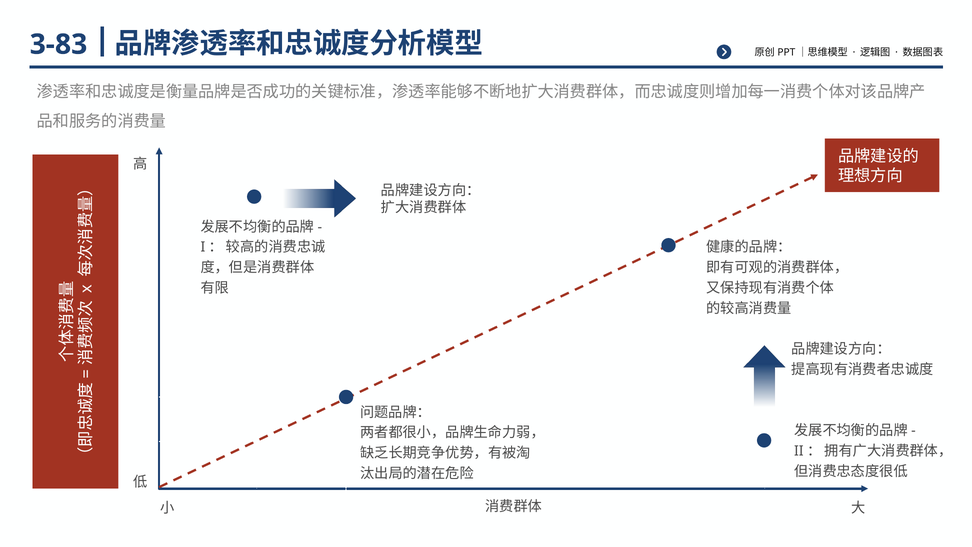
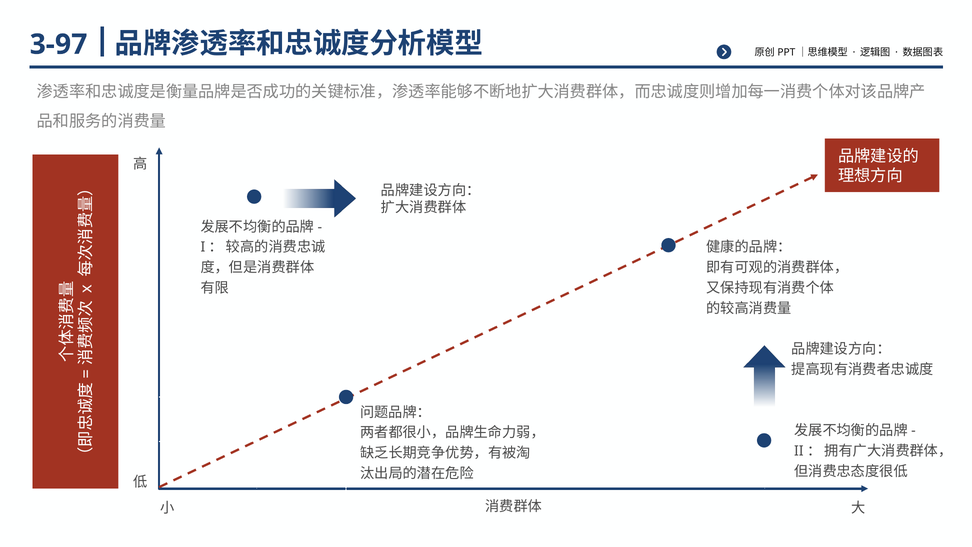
3-83: 3-83 -> 3-97 (59, 44)
